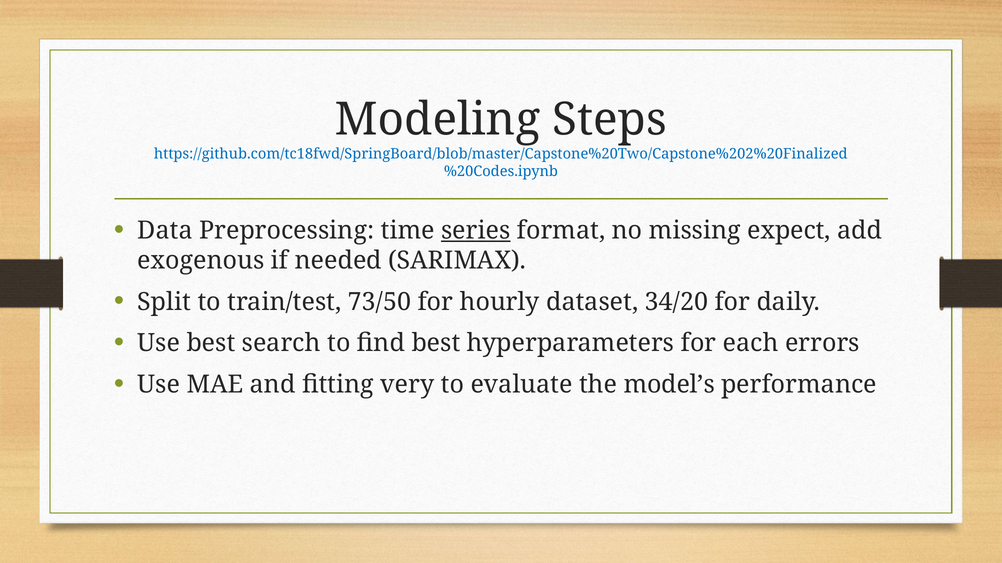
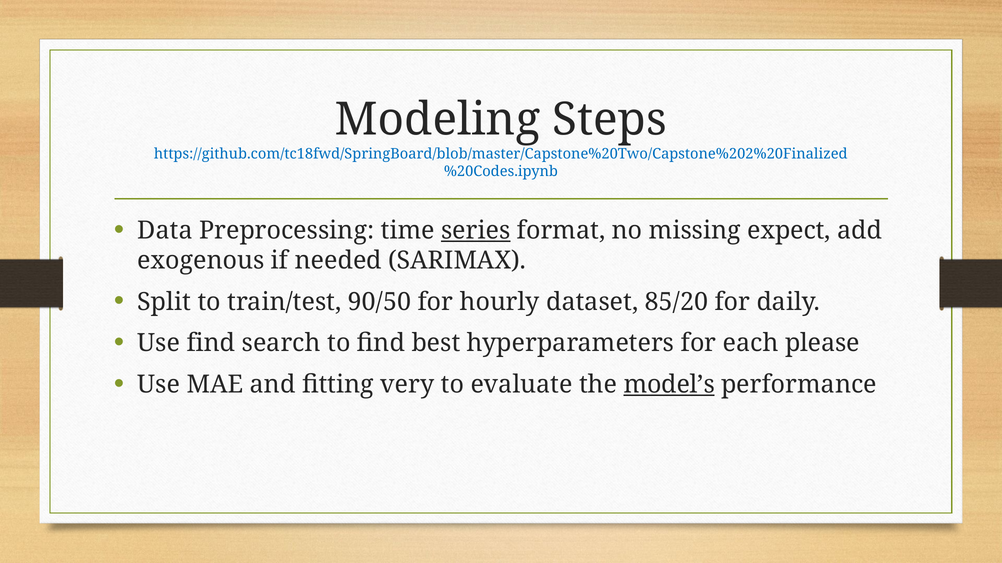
73/50: 73/50 -> 90/50 (380, 302)
34/20: 34/20 -> 85/20 (676, 302)
Use best: best -> find (211, 343)
errors: errors -> please (822, 343)
model’s underline: none -> present (669, 385)
